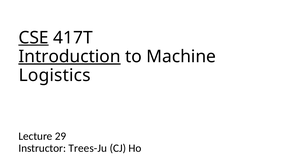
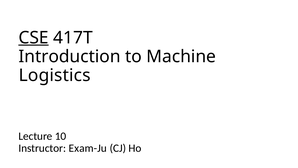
Introduction underline: present -> none (70, 56)
29: 29 -> 10 (61, 136)
Trees-Ju: Trees-Ju -> Exam-Ju (88, 148)
